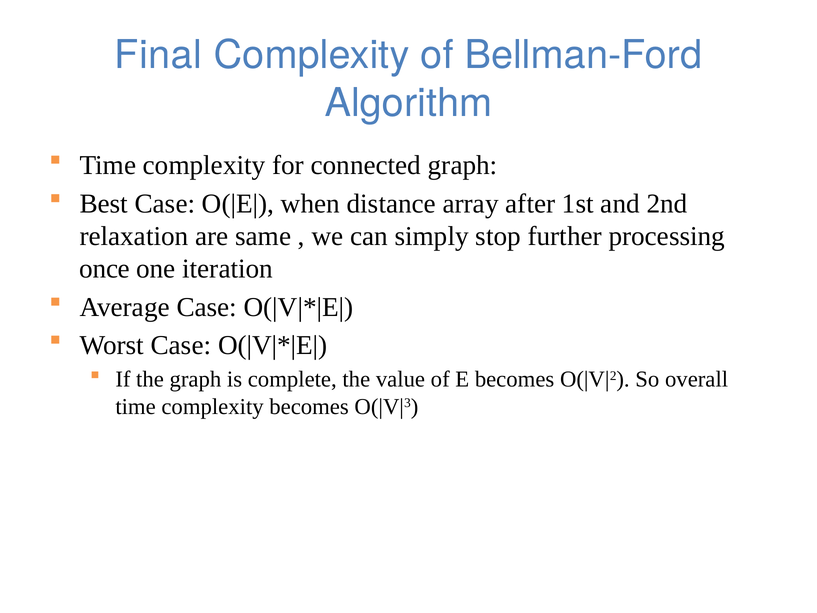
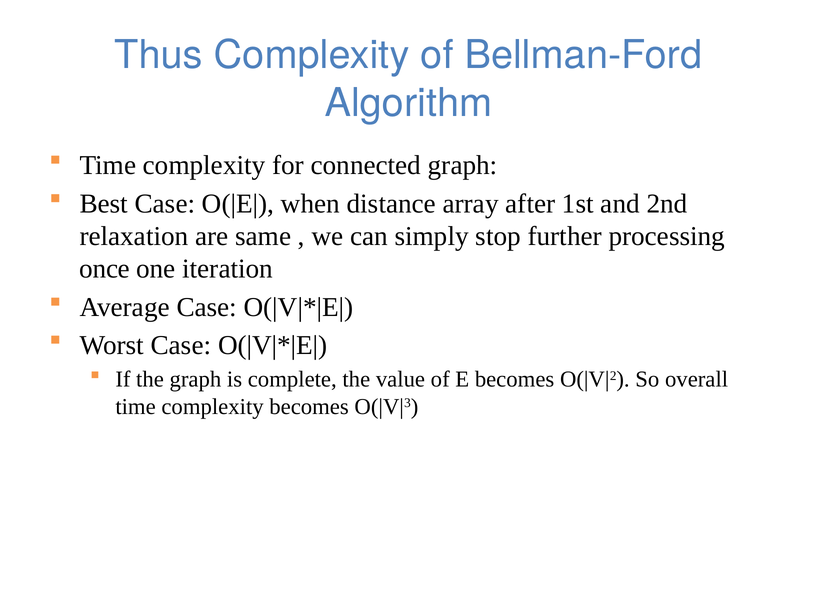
Final: Final -> Thus (159, 55)
